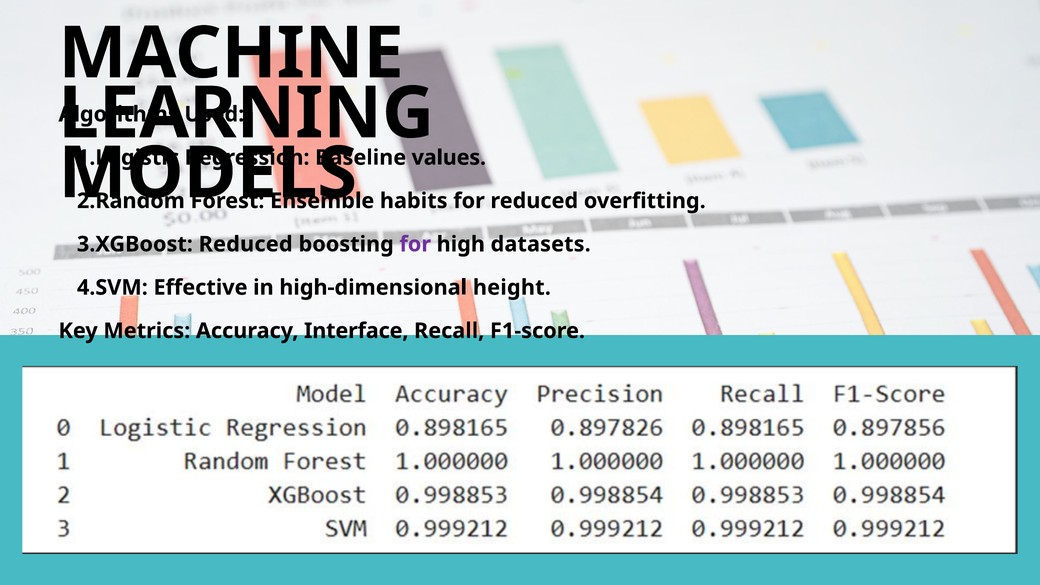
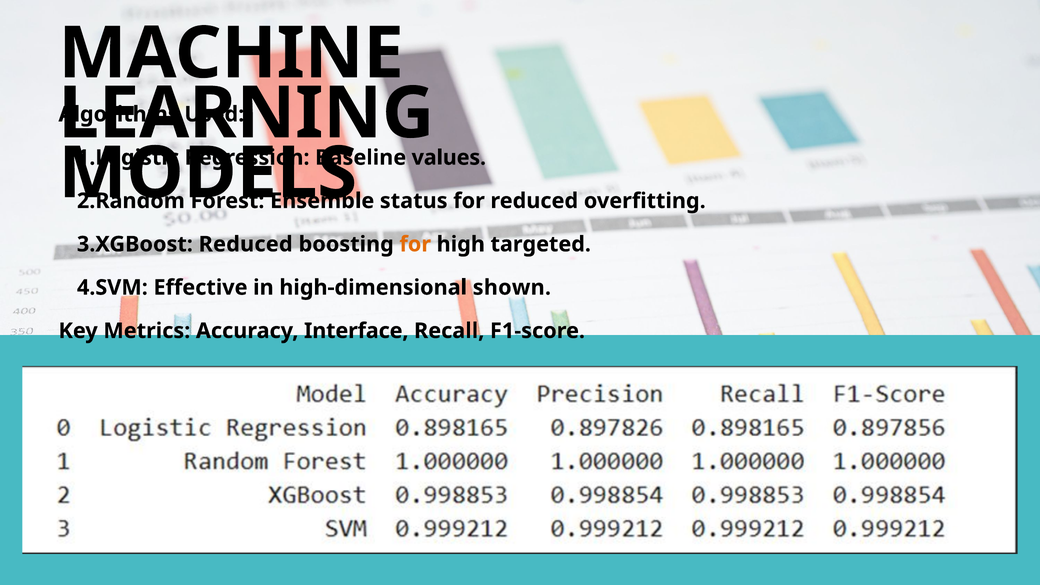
habits: habits -> status (414, 201)
for colour: purple -> orange (415, 244)
datasets: datasets -> targeted (541, 244)
height: height -> shown (512, 288)
